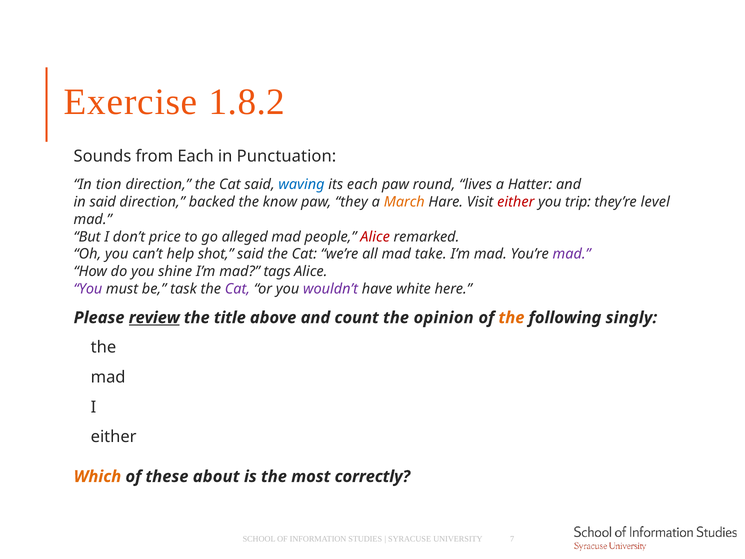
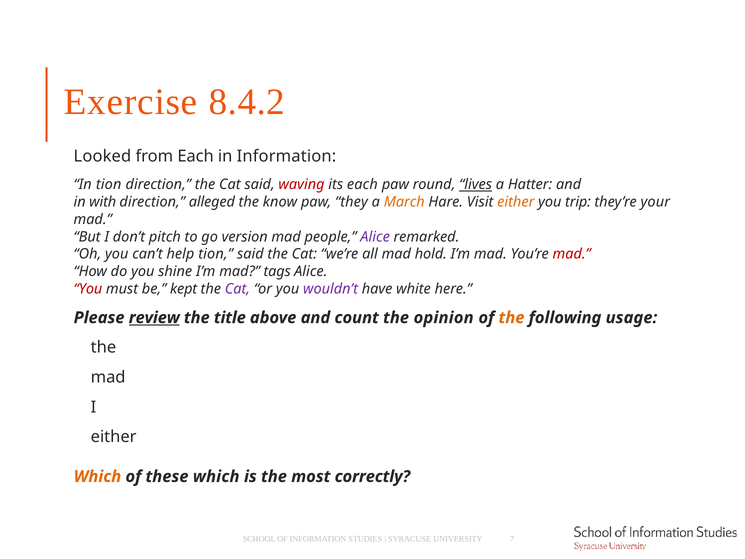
1.8.2: 1.8.2 -> 8.4.2 (247, 102)
Sounds: Sounds -> Looked (102, 156)
in Punctuation: Punctuation -> Information (286, 156)
waving colour: blue -> red (302, 185)
lives underline: none -> present (476, 185)
in said: said -> with (103, 202)
backed: backed -> alleged (212, 202)
either colour: red -> orange (516, 202)
level: level -> your (655, 202)
price: price -> pitch (165, 237)
alleged: alleged -> version (245, 237)
Alice colour: red -> purple (375, 237)
help shot: shot -> tion (216, 254)
take: take -> hold (431, 254)
mad colour: purple -> red (572, 254)
You colour: purple -> red (88, 289)
task: task -> kept (184, 289)
singly: singly -> usage (631, 318)
these about: about -> which (216, 476)
